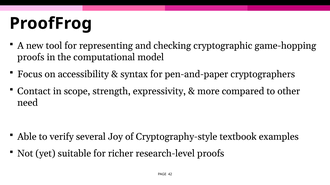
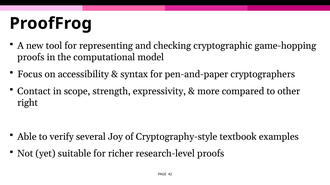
need: need -> right (28, 103)
